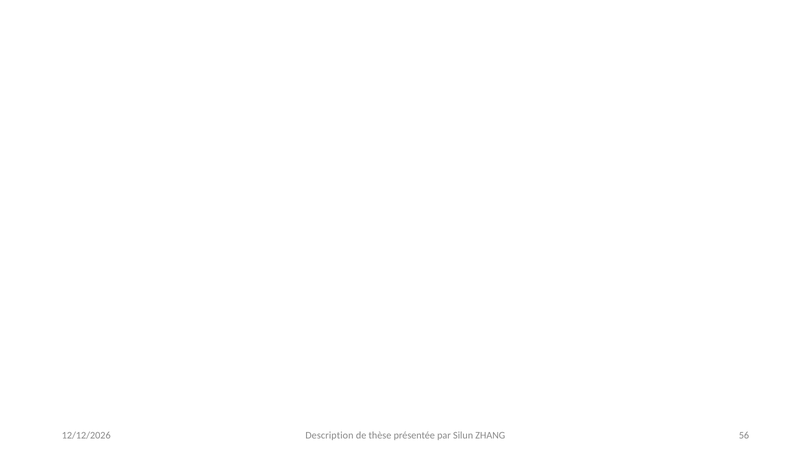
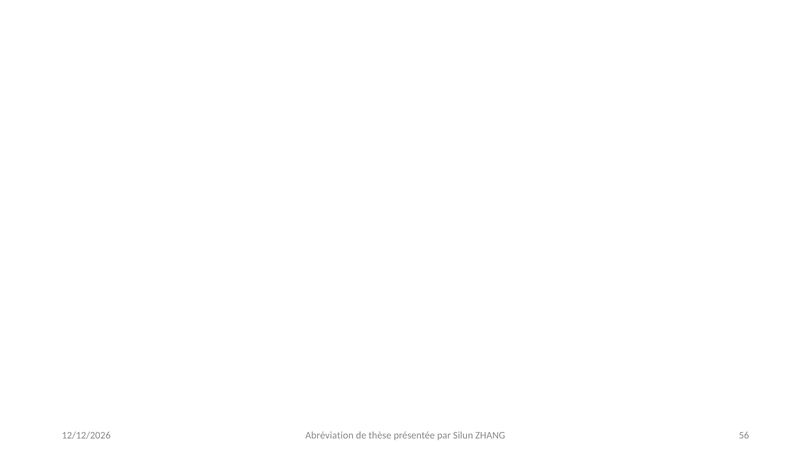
Description: Description -> Abréviation (329, 436)
